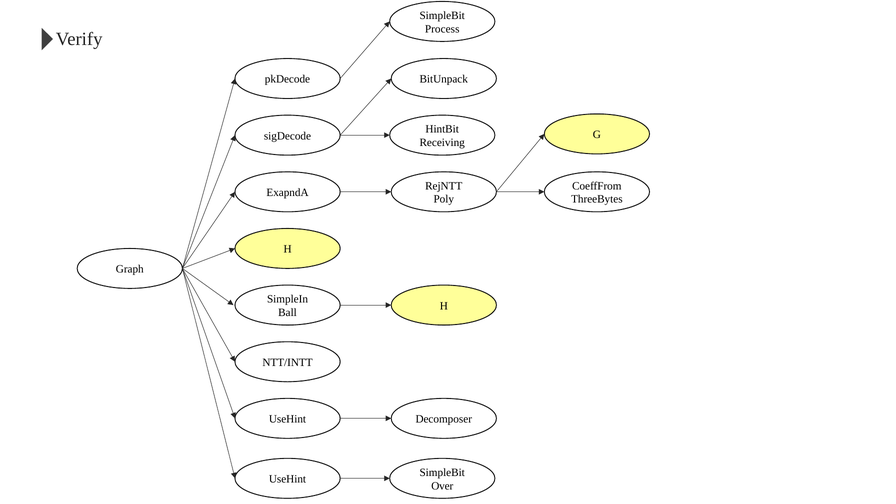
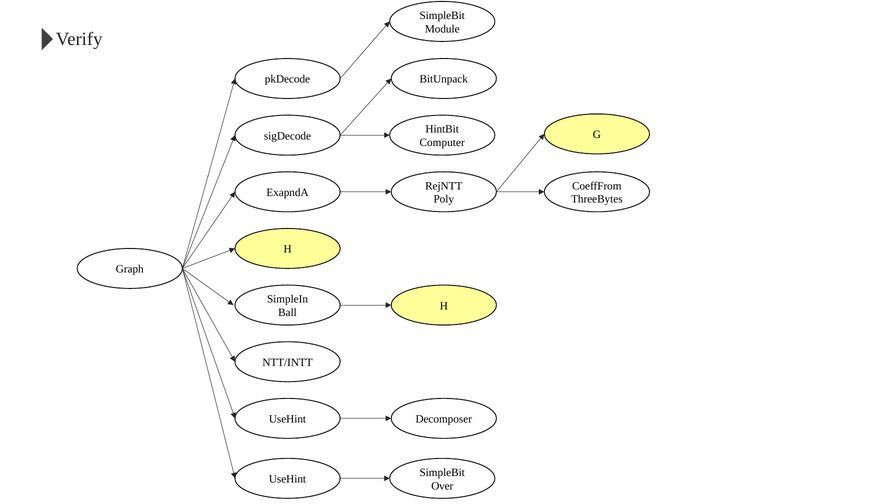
Process: Process -> Module (442, 29)
Receiving: Receiving -> Computer (442, 143)
